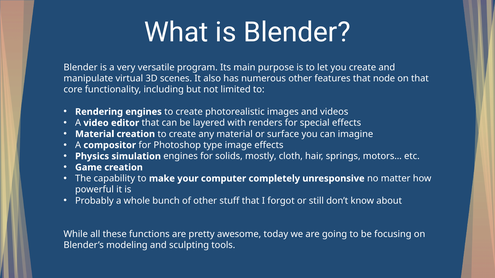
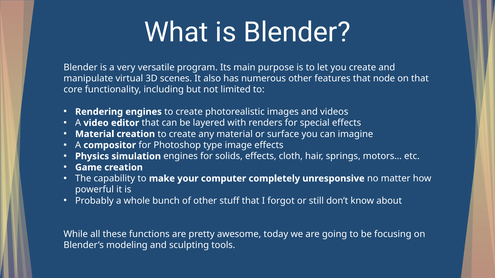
solids mostly: mostly -> effects (261, 156)
